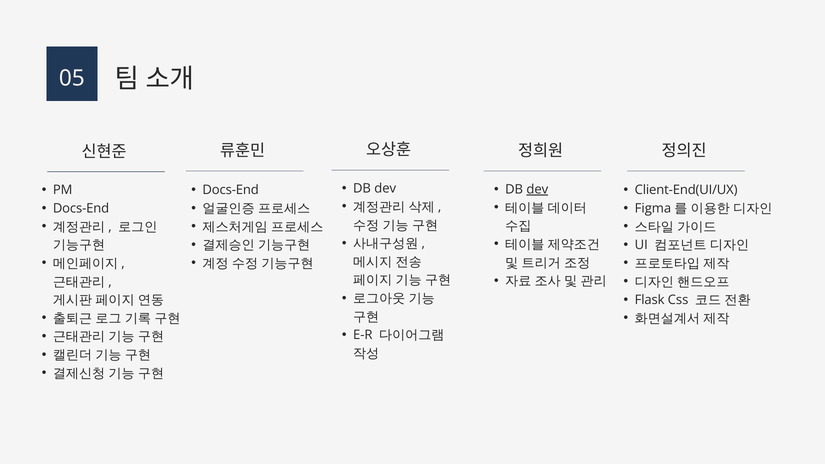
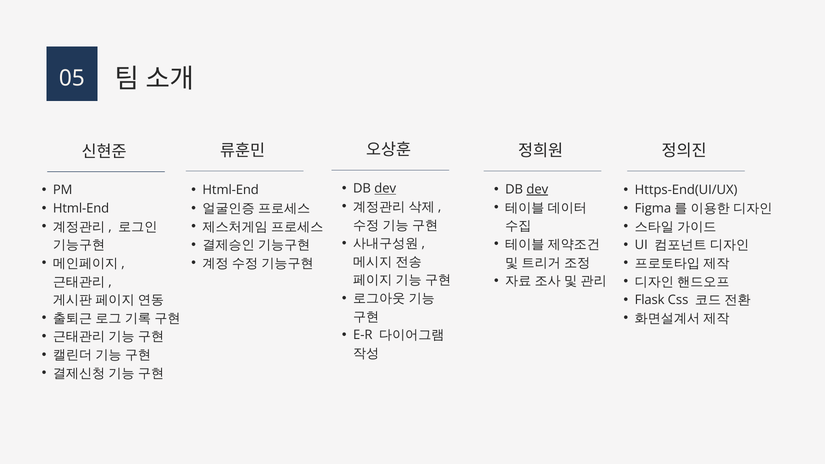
dev underline: none -> present (385, 189)
Docs-End: Docs-End -> Html-End (231, 190)
Client-End(UI/UX: Client-End(UI/UX -> Https-End(UI/UX (686, 190)
Docs-End: Docs-End -> Html-End (81, 208)
